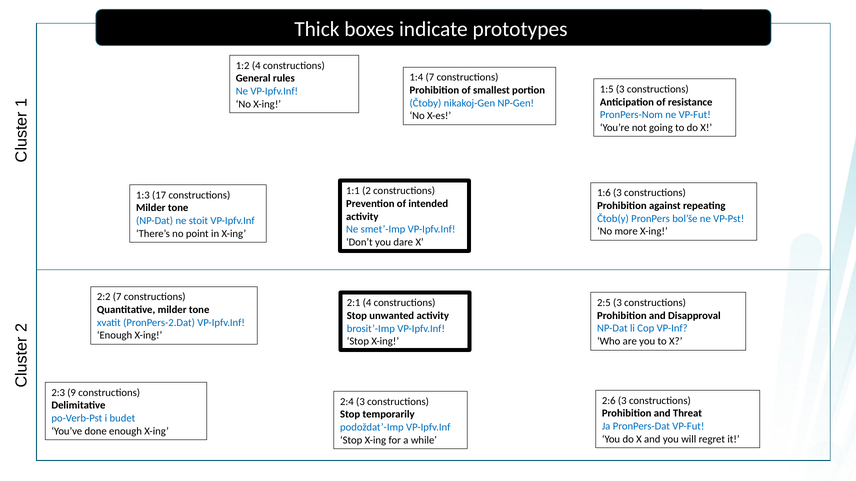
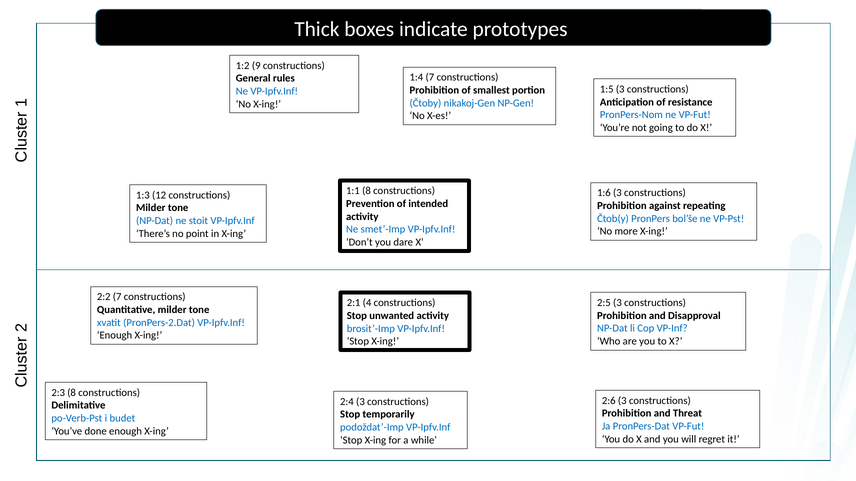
1:2 4: 4 -> 9 (256, 66)
1:1 2: 2 -> 8 (366, 191)
17: 17 -> 12 (159, 195)
2:3 9: 9 -> 8 (72, 393)
